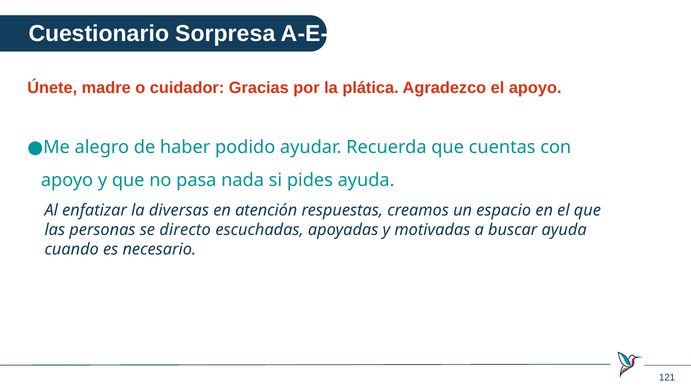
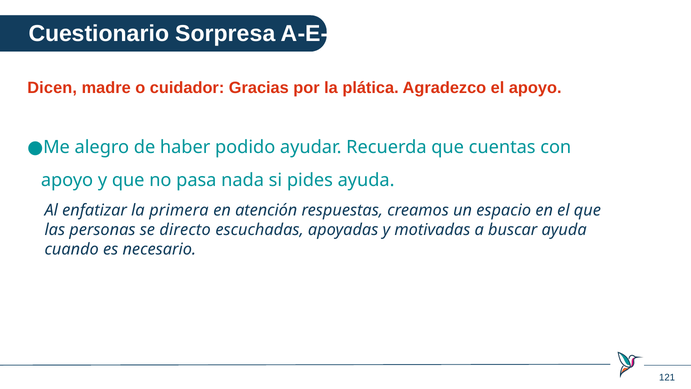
Únete: Únete -> Dicen (52, 88)
diversas: diversas -> primera (179, 210)
